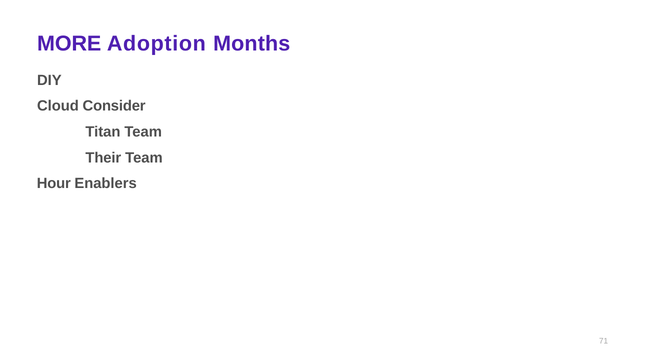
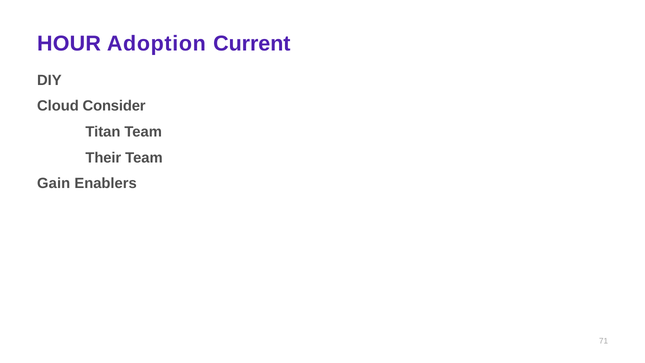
MORE: MORE -> HOUR (69, 43)
Months: Months -> Current (252, 43)
Hour: Hour -> Gain (54, 183)
